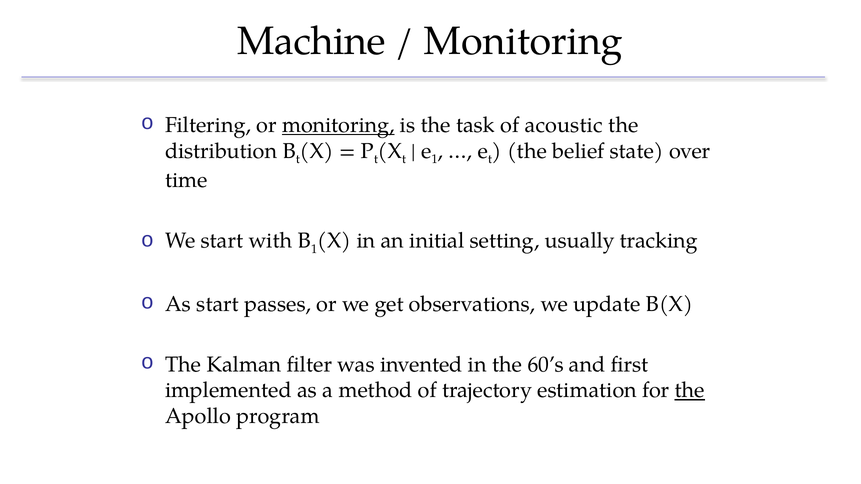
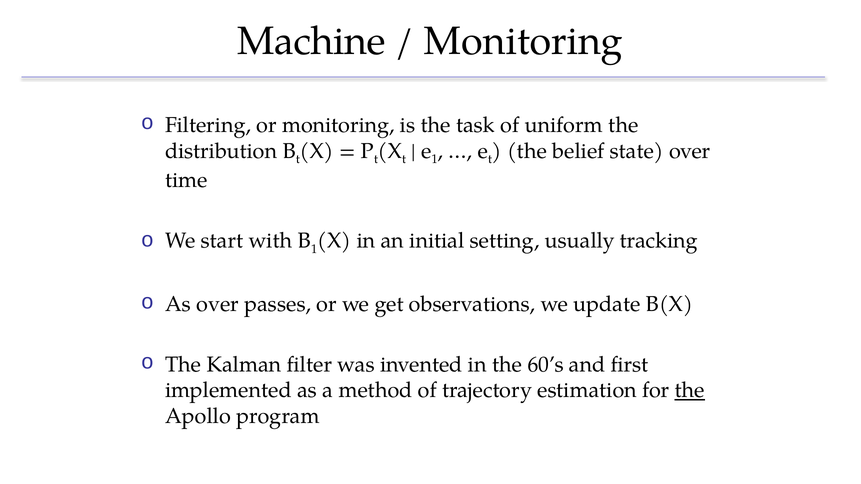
monitoring underline: present -> none (338, 125)
acoustic: acoustic -> uniform (564, 125)
As start: start -> over (218, 305)
